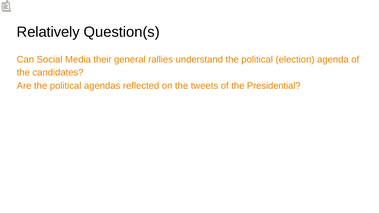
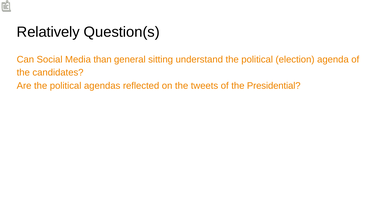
their: their -> than (103, 60)
rallies: rallies -> sitting (161, 60)
